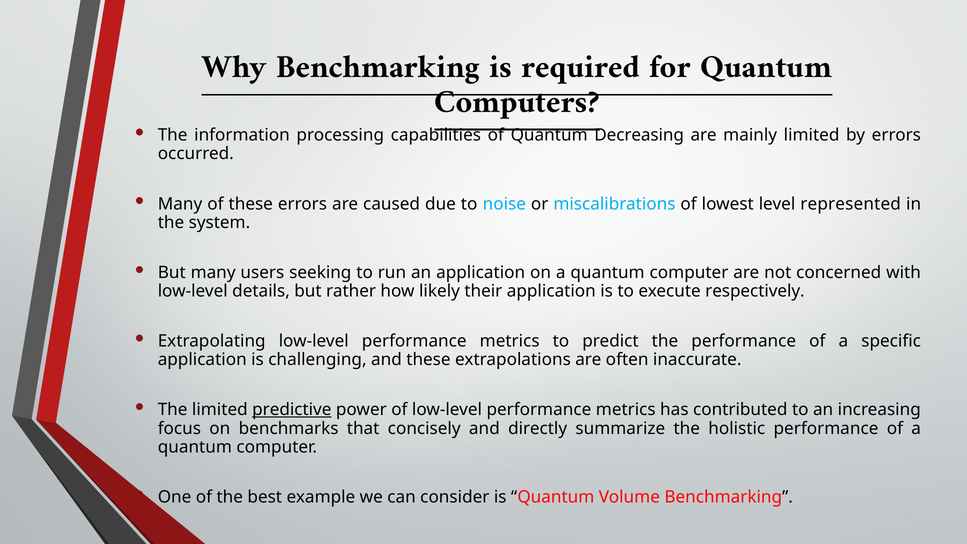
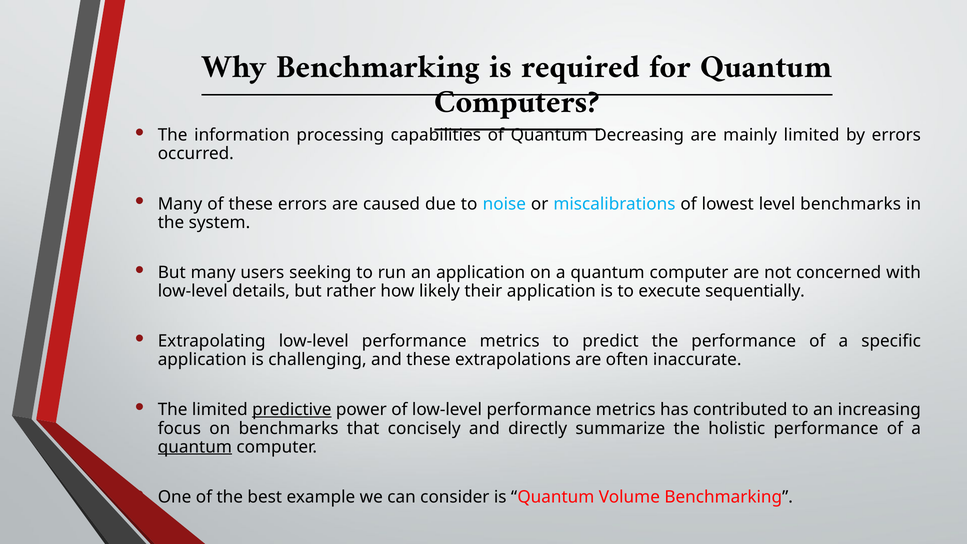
level represented: represented -> benchmarks (851, 204)
respectively: respectively -> sequentially (755, 291)
quantum underline: none -> present (195, 447)
